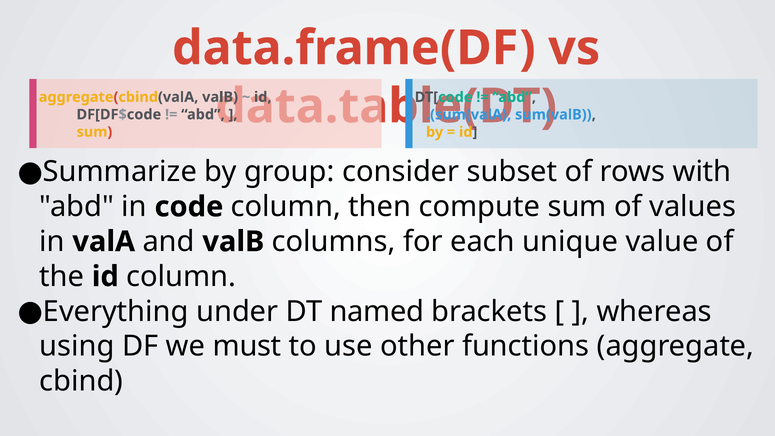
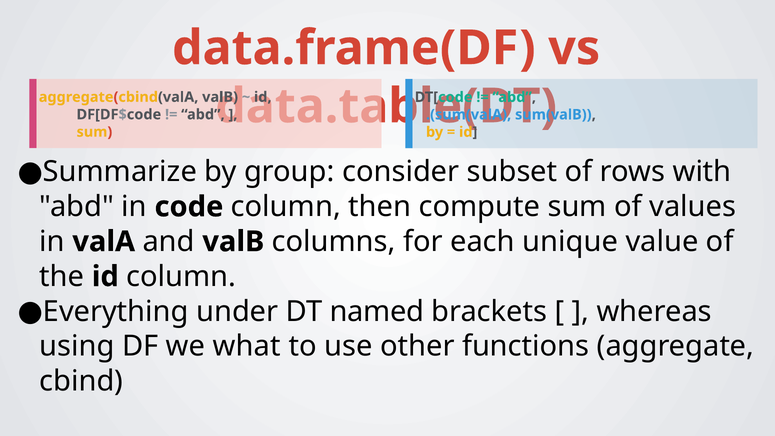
must: must -> what (247, 346)
